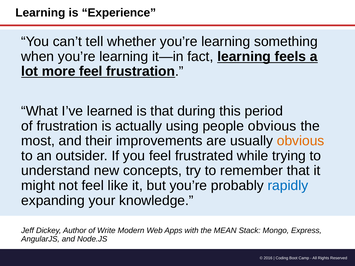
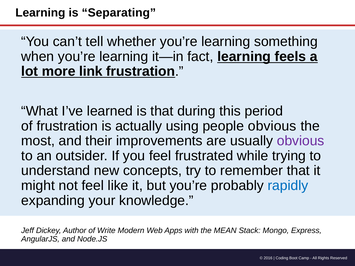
Experience: Experience -> Separating (119, 13)
more feel: feel -> link (91, 71)
obvious colour: orange -> purple (301, 141)
